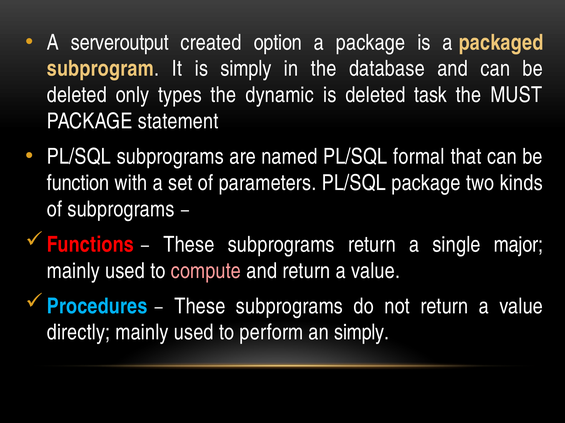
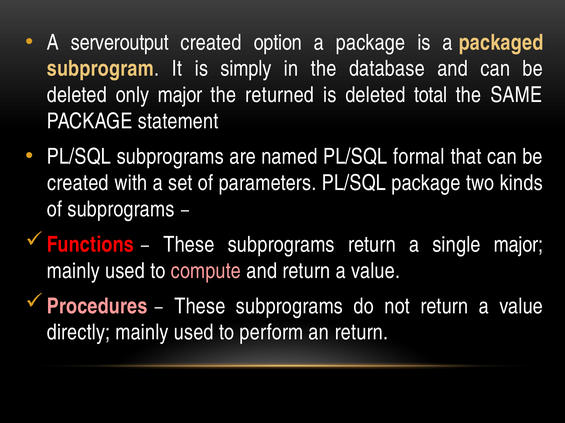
only types: types -> major (180, 95)
dynamic: dynamic -> returned (280, 95)
task: task -> total (431, 95)
MUST: MUST -> SAME (516, 95)
function: function -> created (78, 183)
Procedures colour: light blue -> pink (97, 307)
an simply: simply -> return (361, 333)
